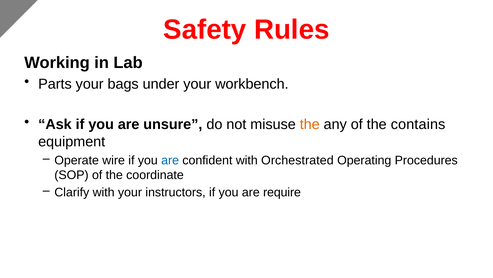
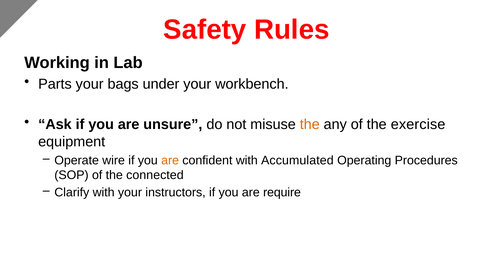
contains: contains -> exercise (418, 124)
are colour: blue -> orange (170, 160)
Orchestrated: Orchestrated -> Accumulated (297, 160)
coordinate: coordinate -> connected (155, 175)
